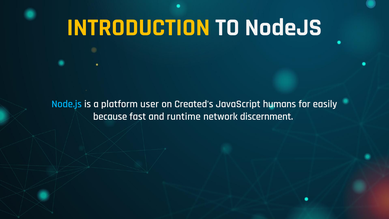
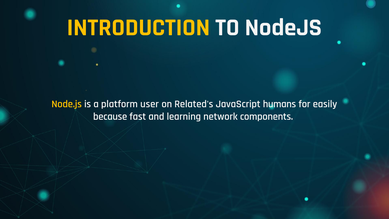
Node.js colour: light blue -> yellow (67, 104)
Created's: Created's -> Related's (194, 104)
runtime: runtime -> learning (184, 116)
discernment: discernment -> components (267, 116)
